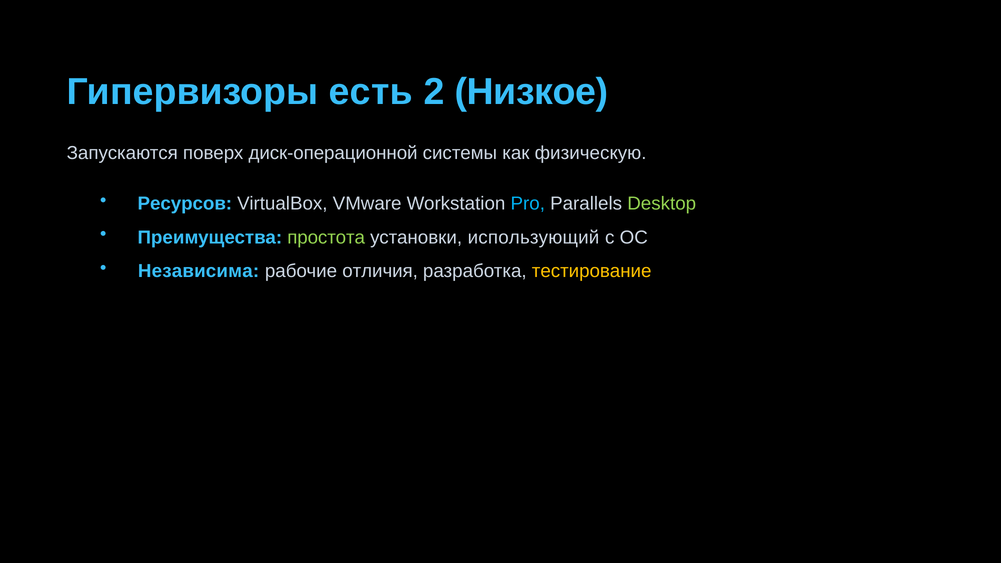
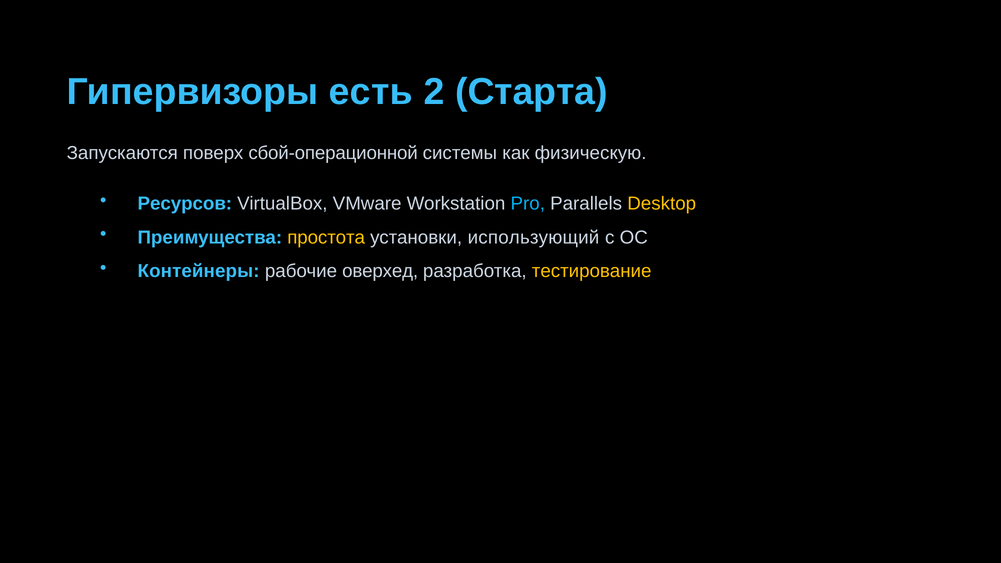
Низкое: Низкое -> Старта (531, 92)
диск-операционной: диск-операционной -> сбой-операционной (333, 153)
Desktop colour: light green -> yellow (662, 204)
простота colour: light green -> yellow (326, 237)
Независима: Независима -> Контейнеры (199, 271)
отличия: отличия -> оверхед (380, 271)
